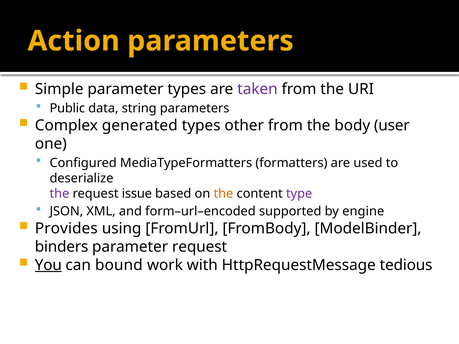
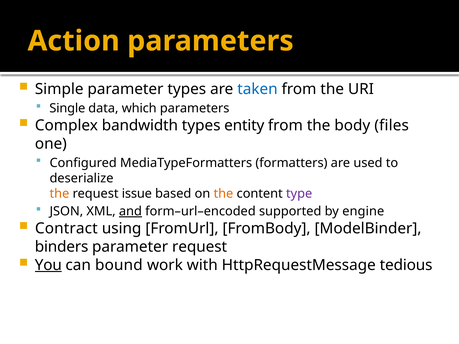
taken colour: purple -> blue (257, 89)
Public: Public -> Single (67, 108)
string: string -> which (139, 108)
generated: generated -> bandwidth (140, 125)
other: other -> entity (244, 125)
user: user -> files (392, 125)
the colour: purple -> orange (59, 194)
and underline: none -> present (130, 211)
Provides: Provides -> Contract (66, 228)
